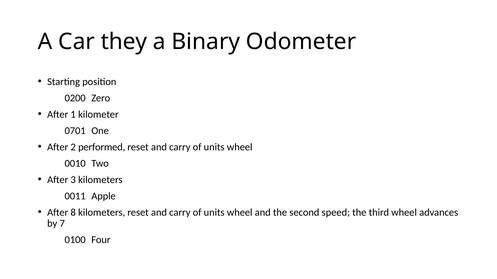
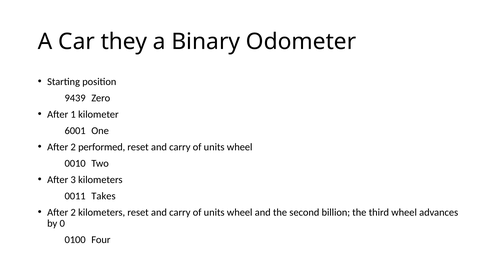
0200: 0200 -> 9439 (75, 98)
0701: 0701 -> 6001 (75, 131)
Apple: Apple -> Takes (103, 196)
8: 8 -> 2 (73, 213)
speed: speed -> billion (336, 213)
7: 7 -> 0 (62, 224)
